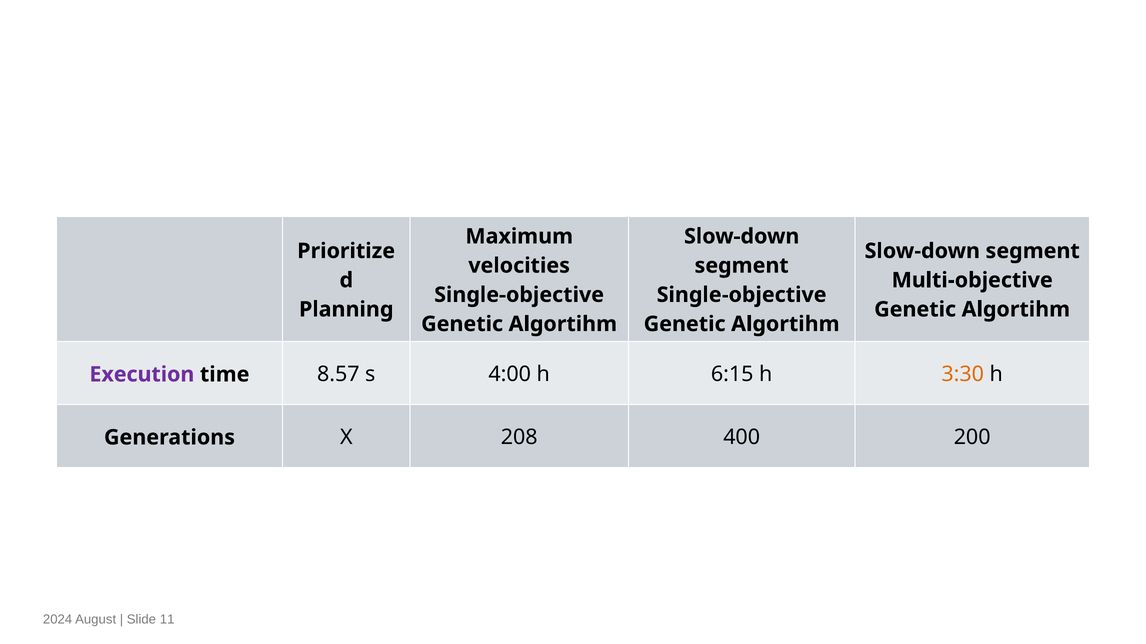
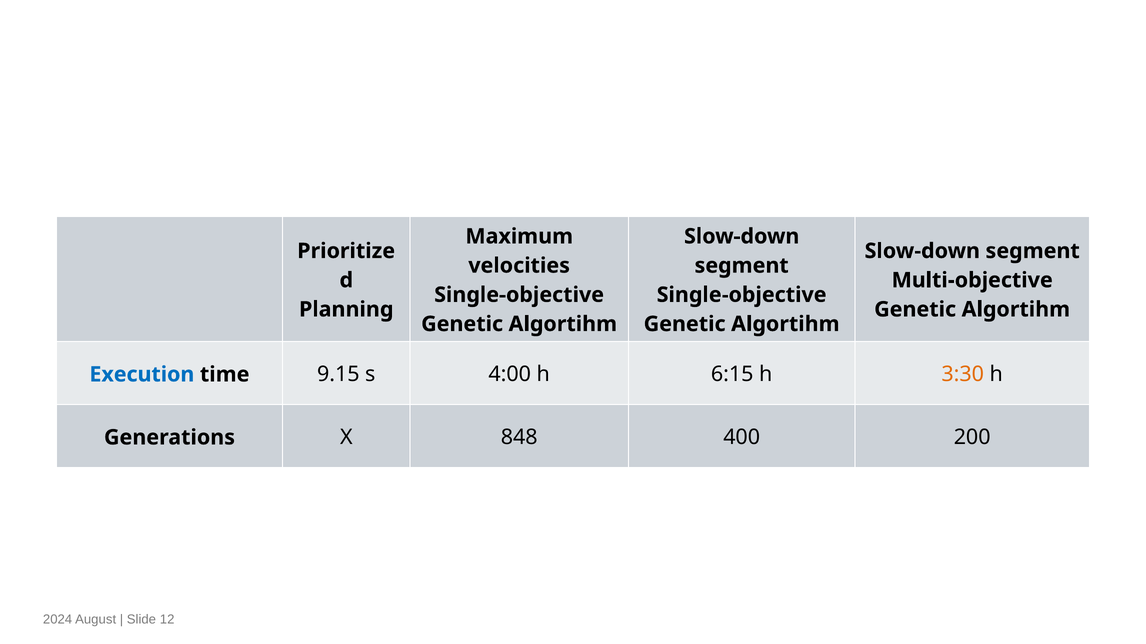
Execution colour: purple -> blue (142, 375)
8.57: 8.57 -> 9.15 (338, 375)
208: 208 -> 848 (519, 438)
11: 11 -> 12 (167, 620)
